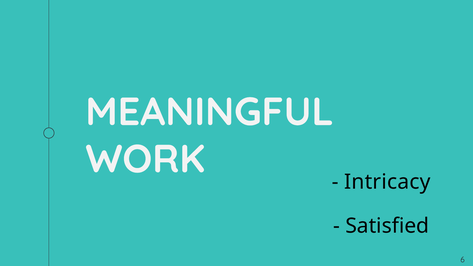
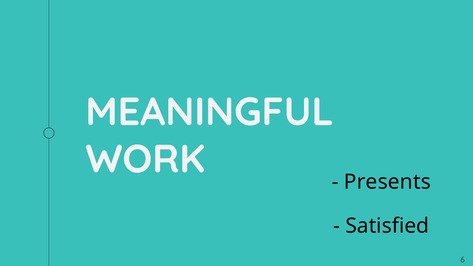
Intricacy: Intricacy -> Presents (387, 182)
